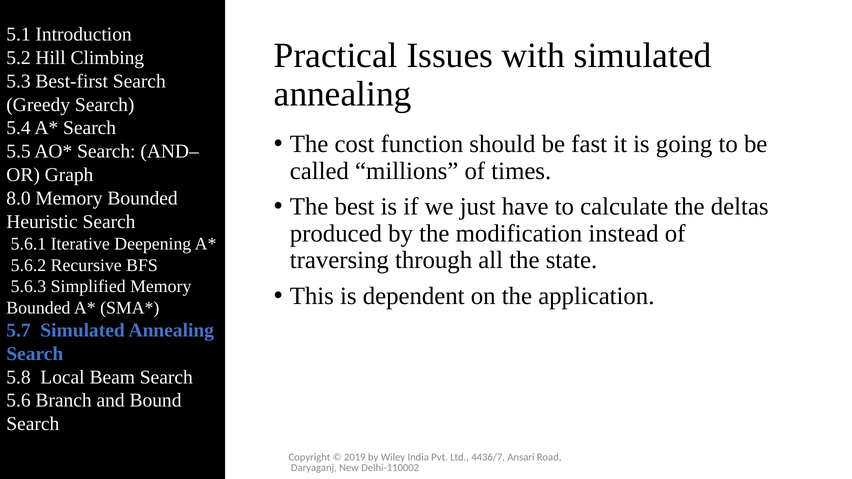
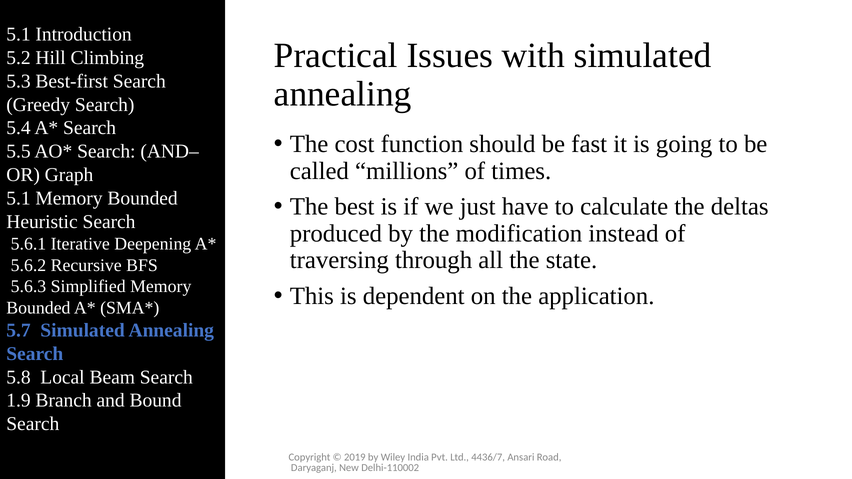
8.0: 8.0 -> 5.1 (19, 198)
5.6: 5.6 -> 1.9 (19, 401)
